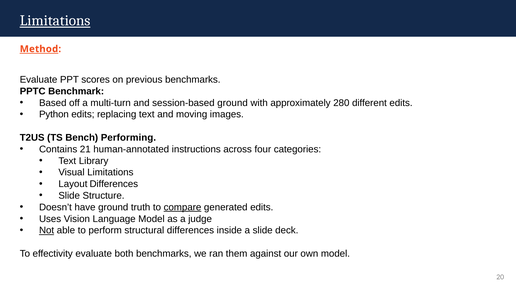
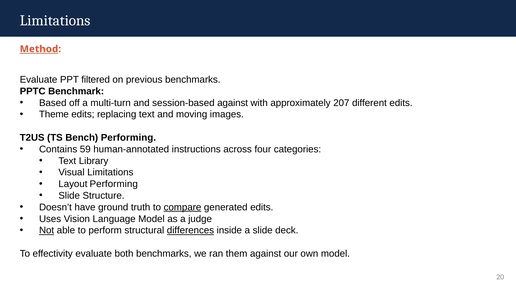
Limitations underline: present -> none (55, 21)
scores: scores -> filtered (96, 80)
session-based ground: ground -> against (233, 103)
280: 280 -> 207 (341, 103)
Python: Python -> Theme (54, 115)
21: 21 -> 59 (85, 149)
Layout Differences: Differences -> Performing (114, 184)
differences underline: none -> present (190, 231)
